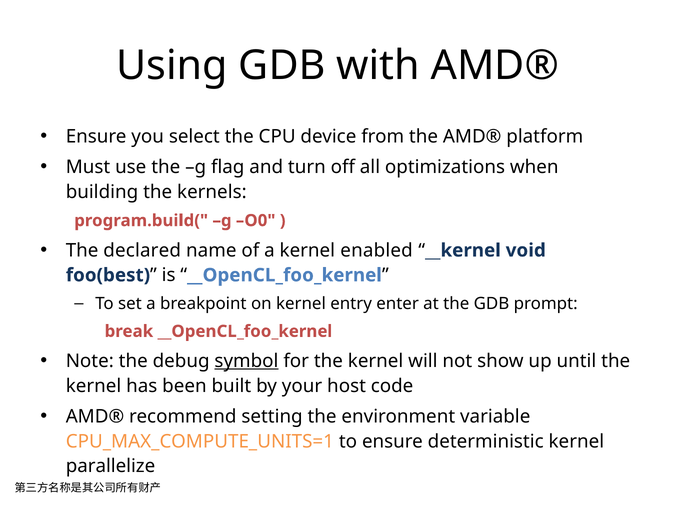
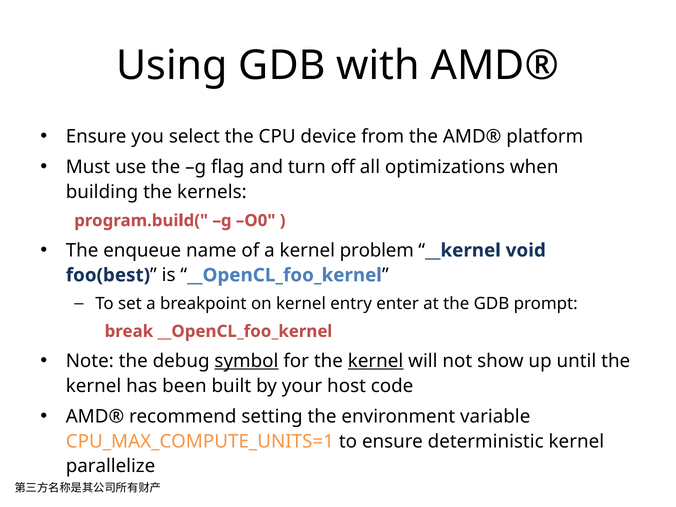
declared: declared -> enqueue (142, 250)
enabled: enabled -> problem (377, 250)
kernel underline: none -> present (376, 361)
